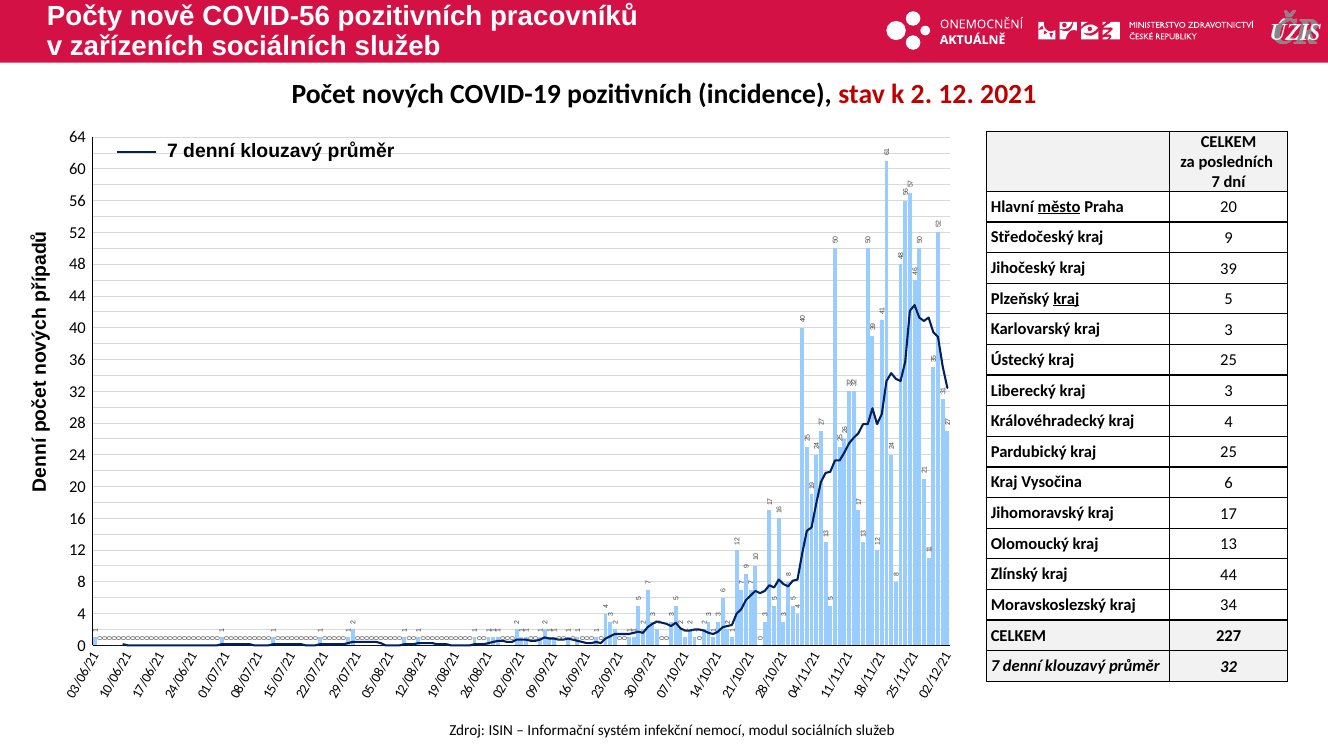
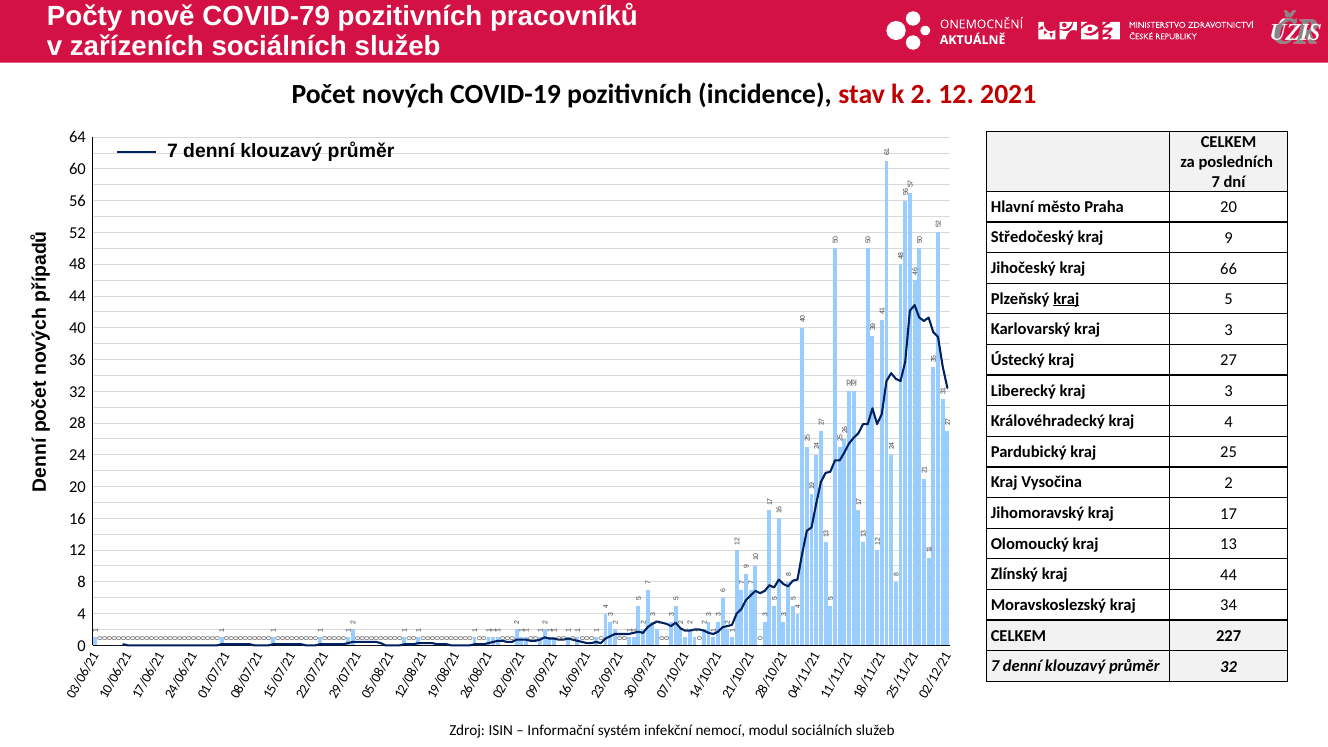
COVID-56: COVID-56 -> COVID-79 (266, 16)
město underline: present -> none (1059, 207)
39: 39 -> 66 (1229, 269)
Ústecký kraj 25: 25 -> 27 (1229, 360)
Vysočina 6: 6 -> 2 (1229, 483)
